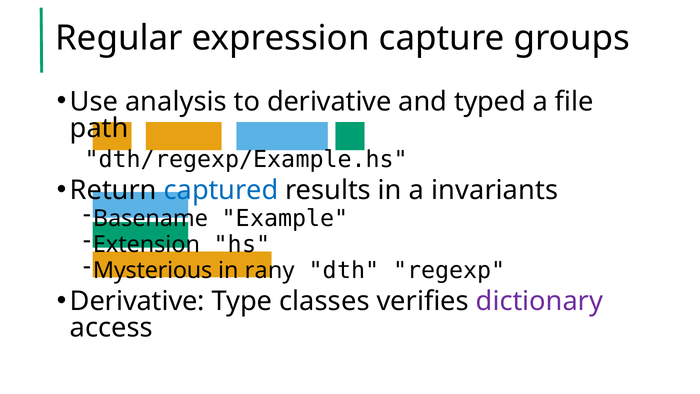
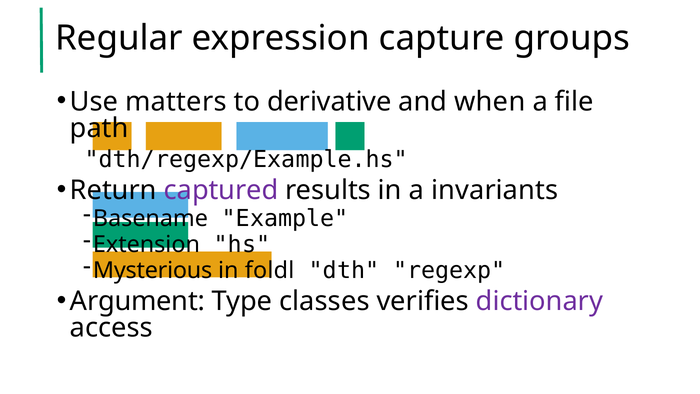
analysis: analysis -> matters (176, 102)
typed: typed -> when (490, 102)
captured colour: blue -> purple (221, 190)
rany: rany -> foldl (270, 270)
Derivative: Derivative -> Argument (137, 301)
